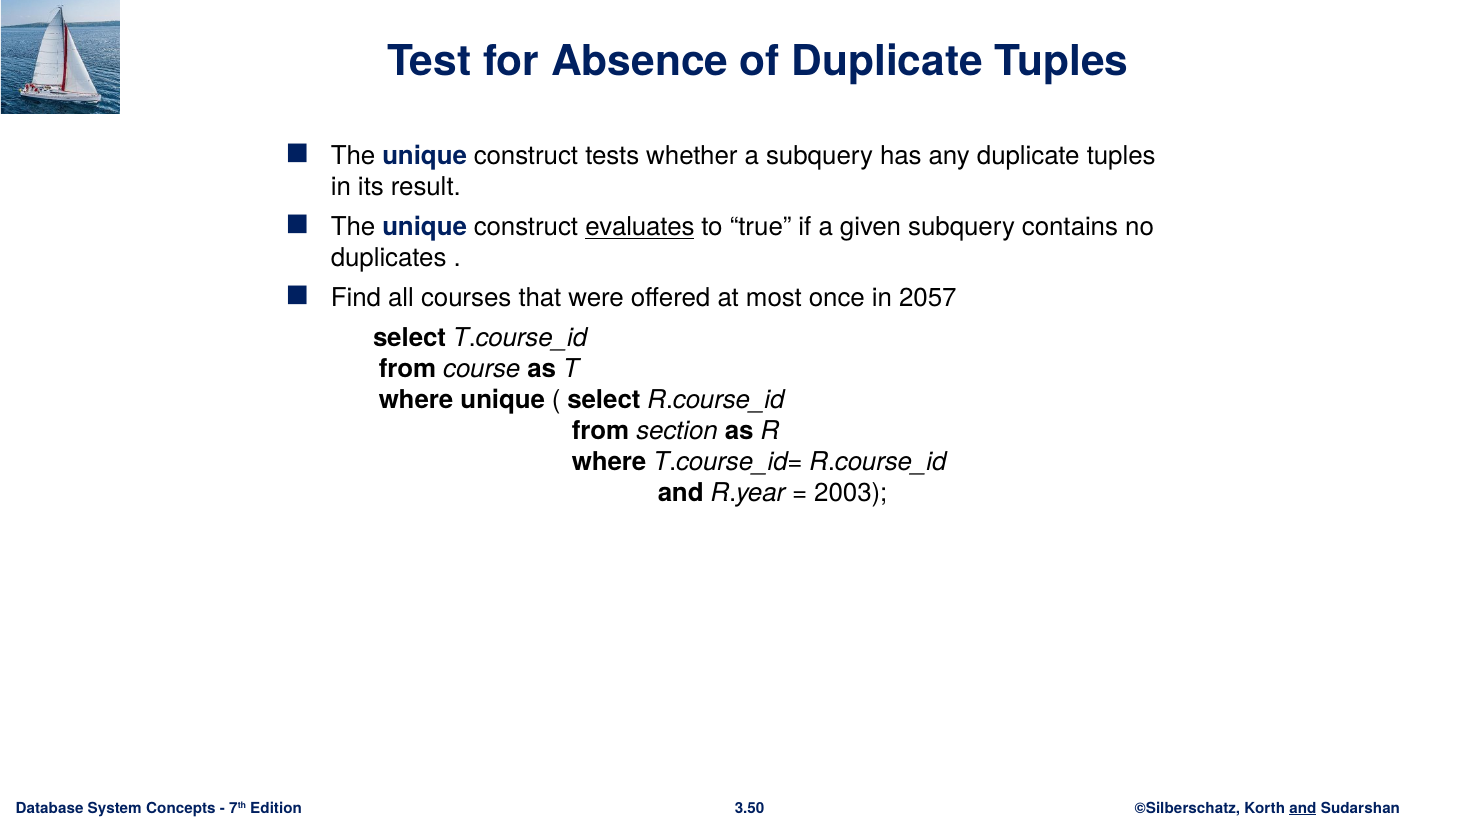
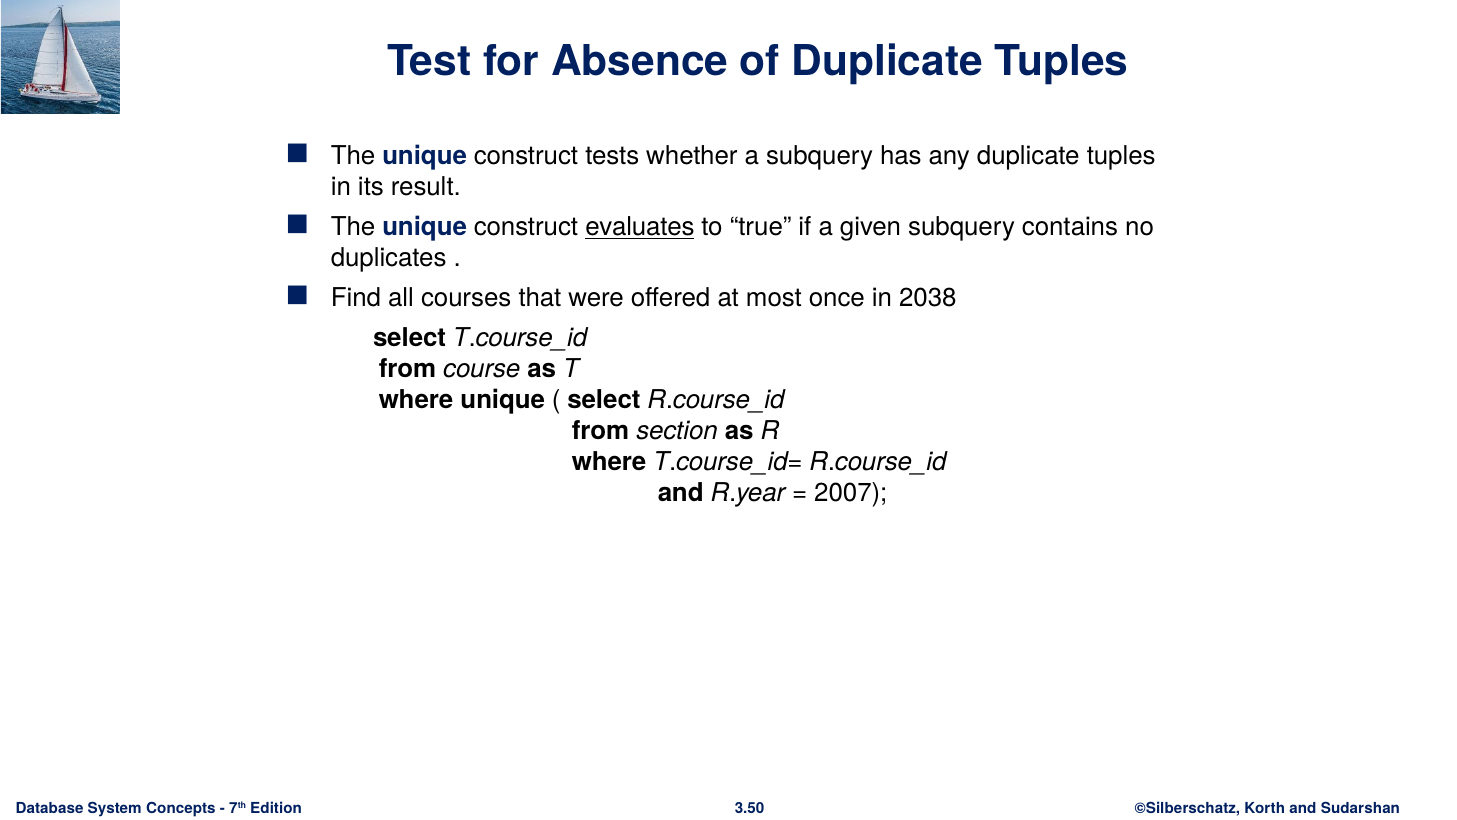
2057: 2057 -> 2038 (928, 298)
2003: 2003 -> 2007 (851, 493)
and underline: present -> none (1303, 808)
